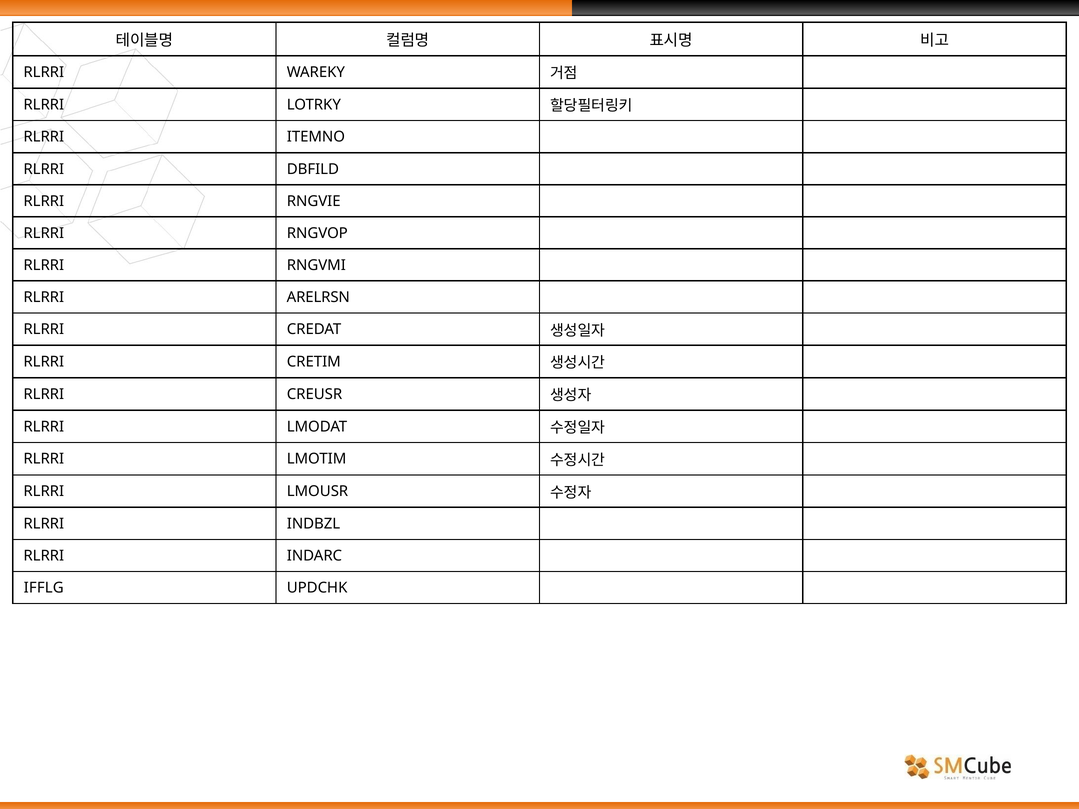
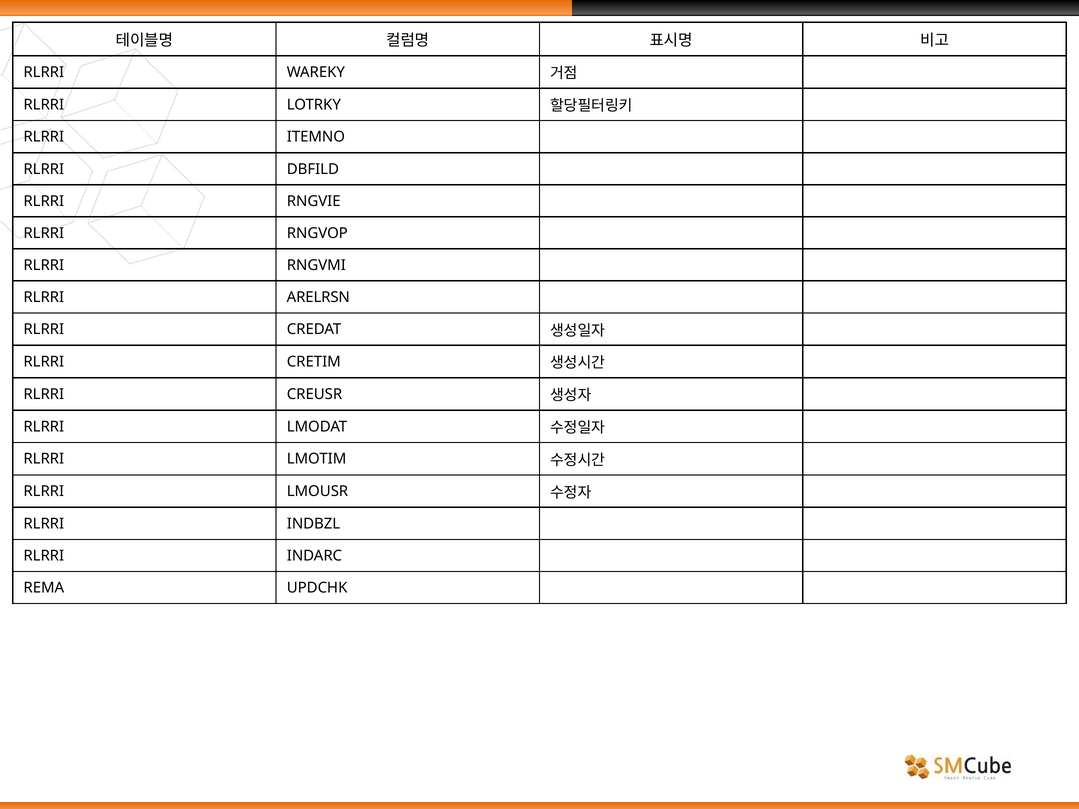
IFFLG: IFFLG -> REMA (44, 588)
